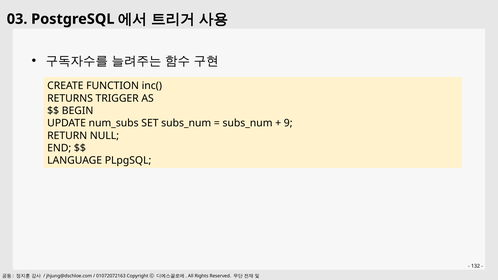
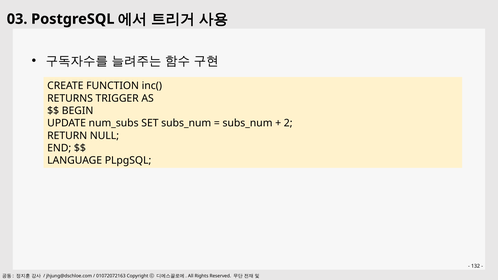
9: 9 -> 2 (288, 123)
